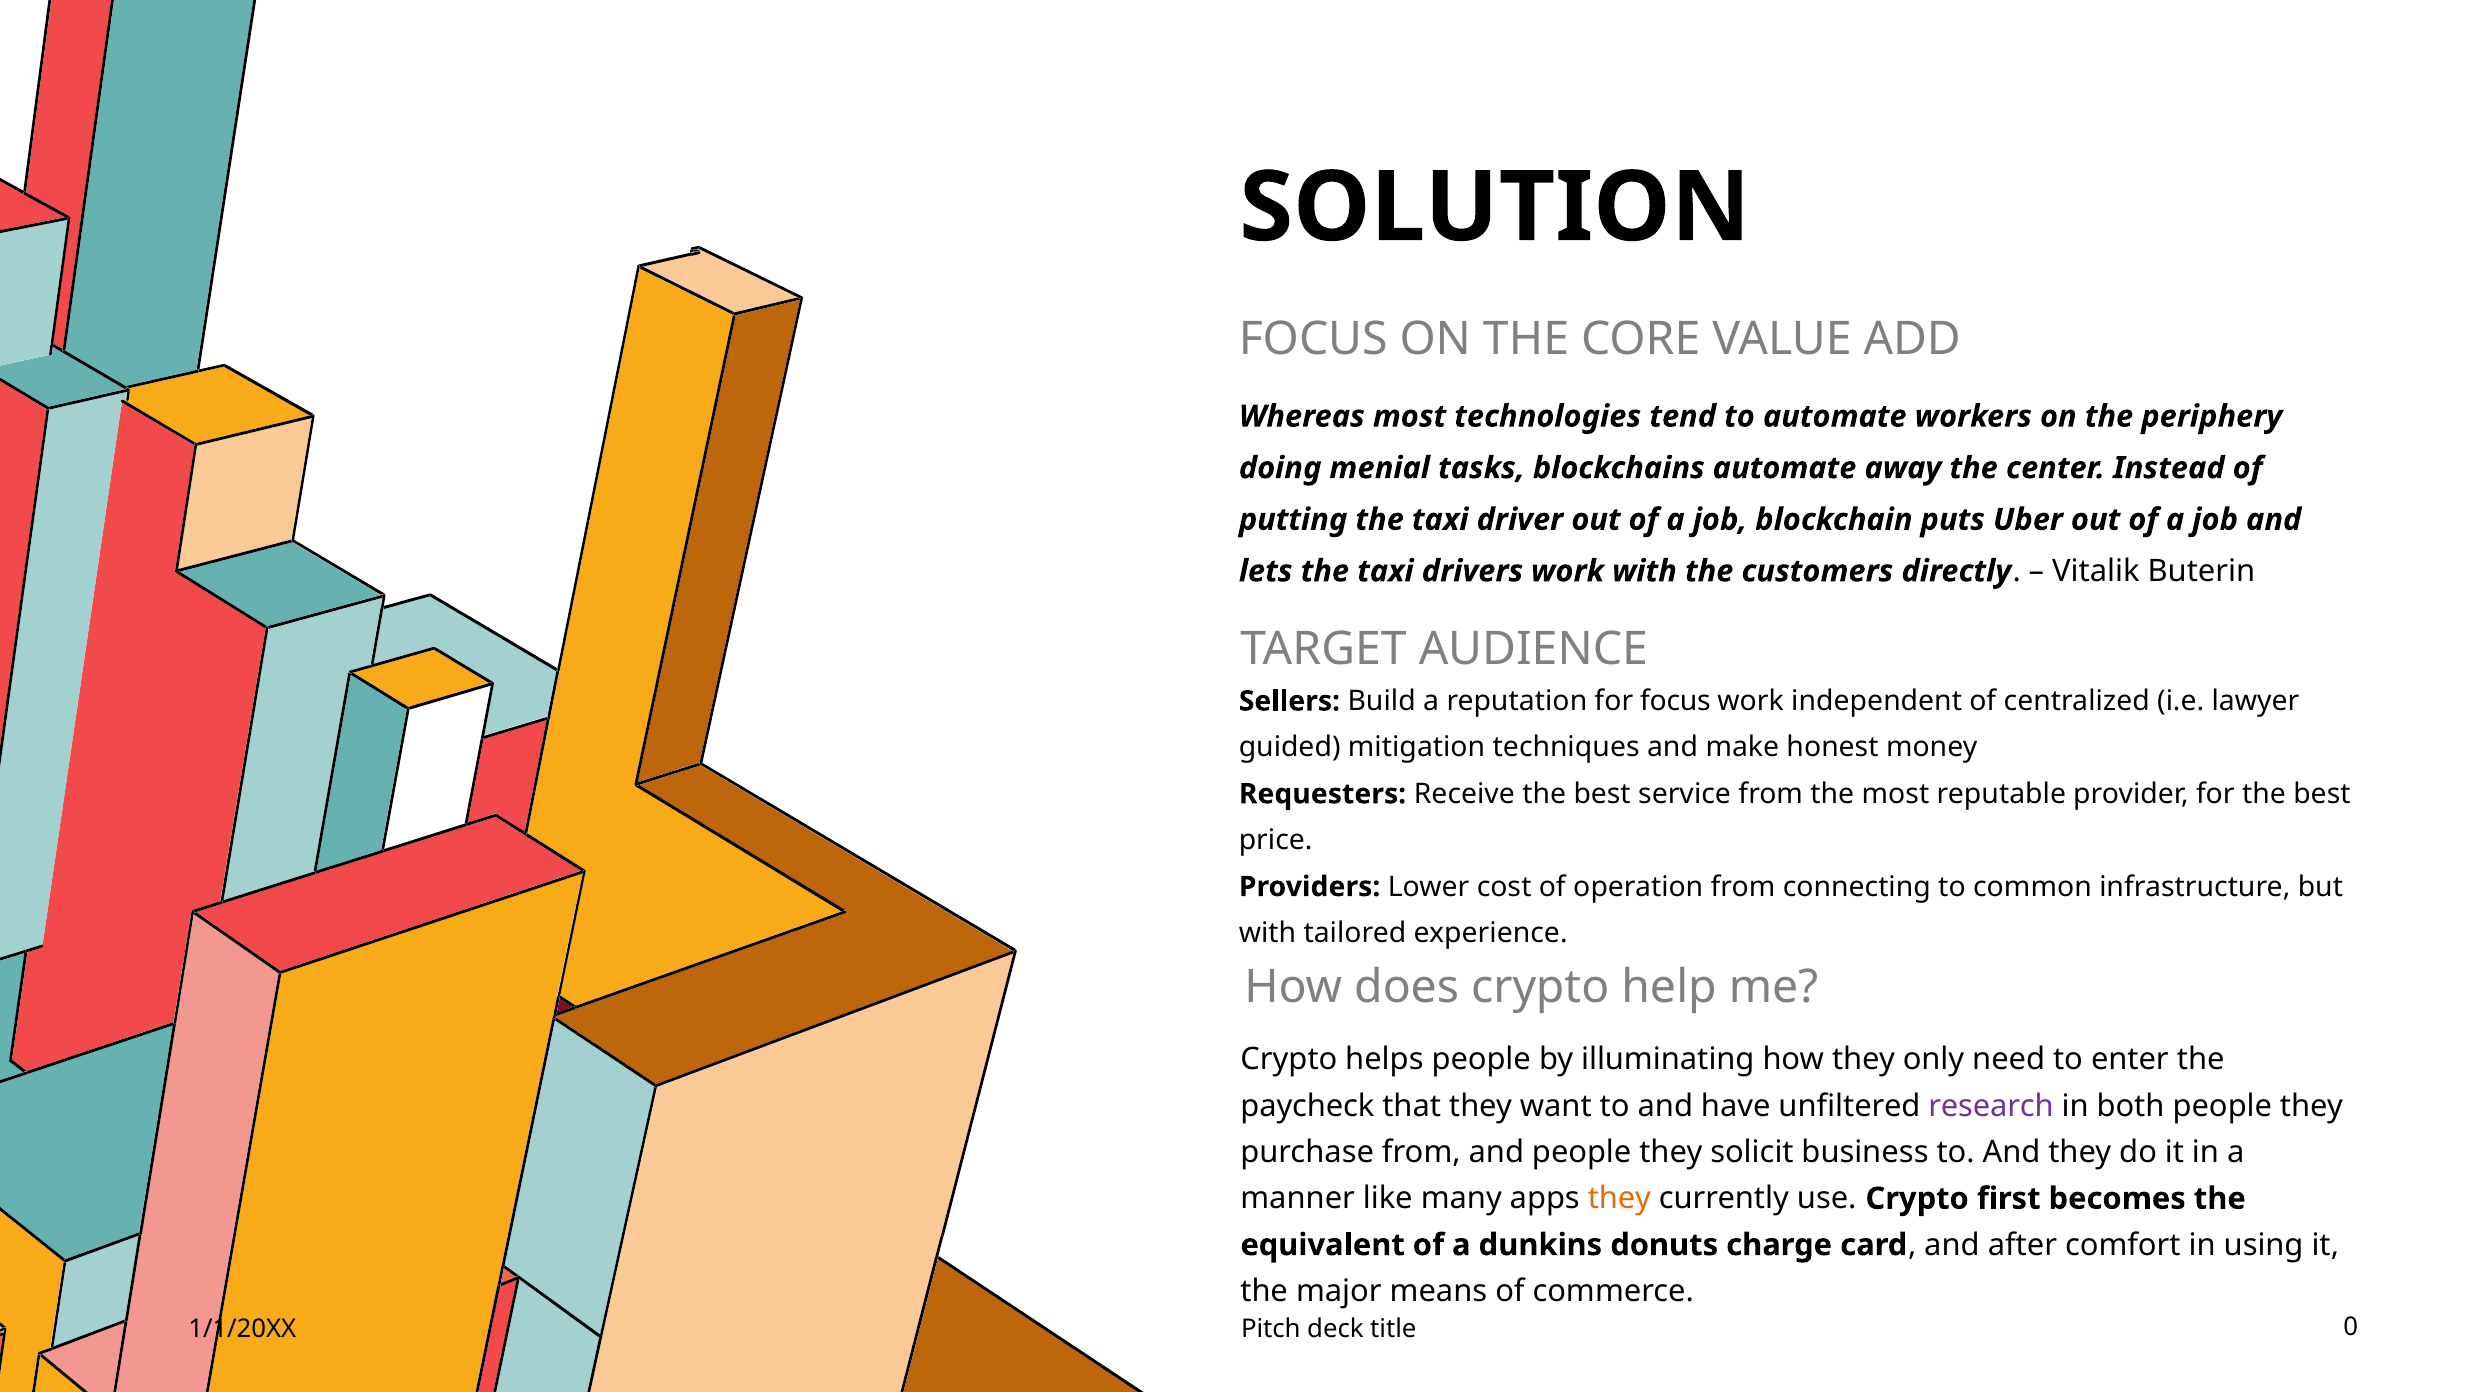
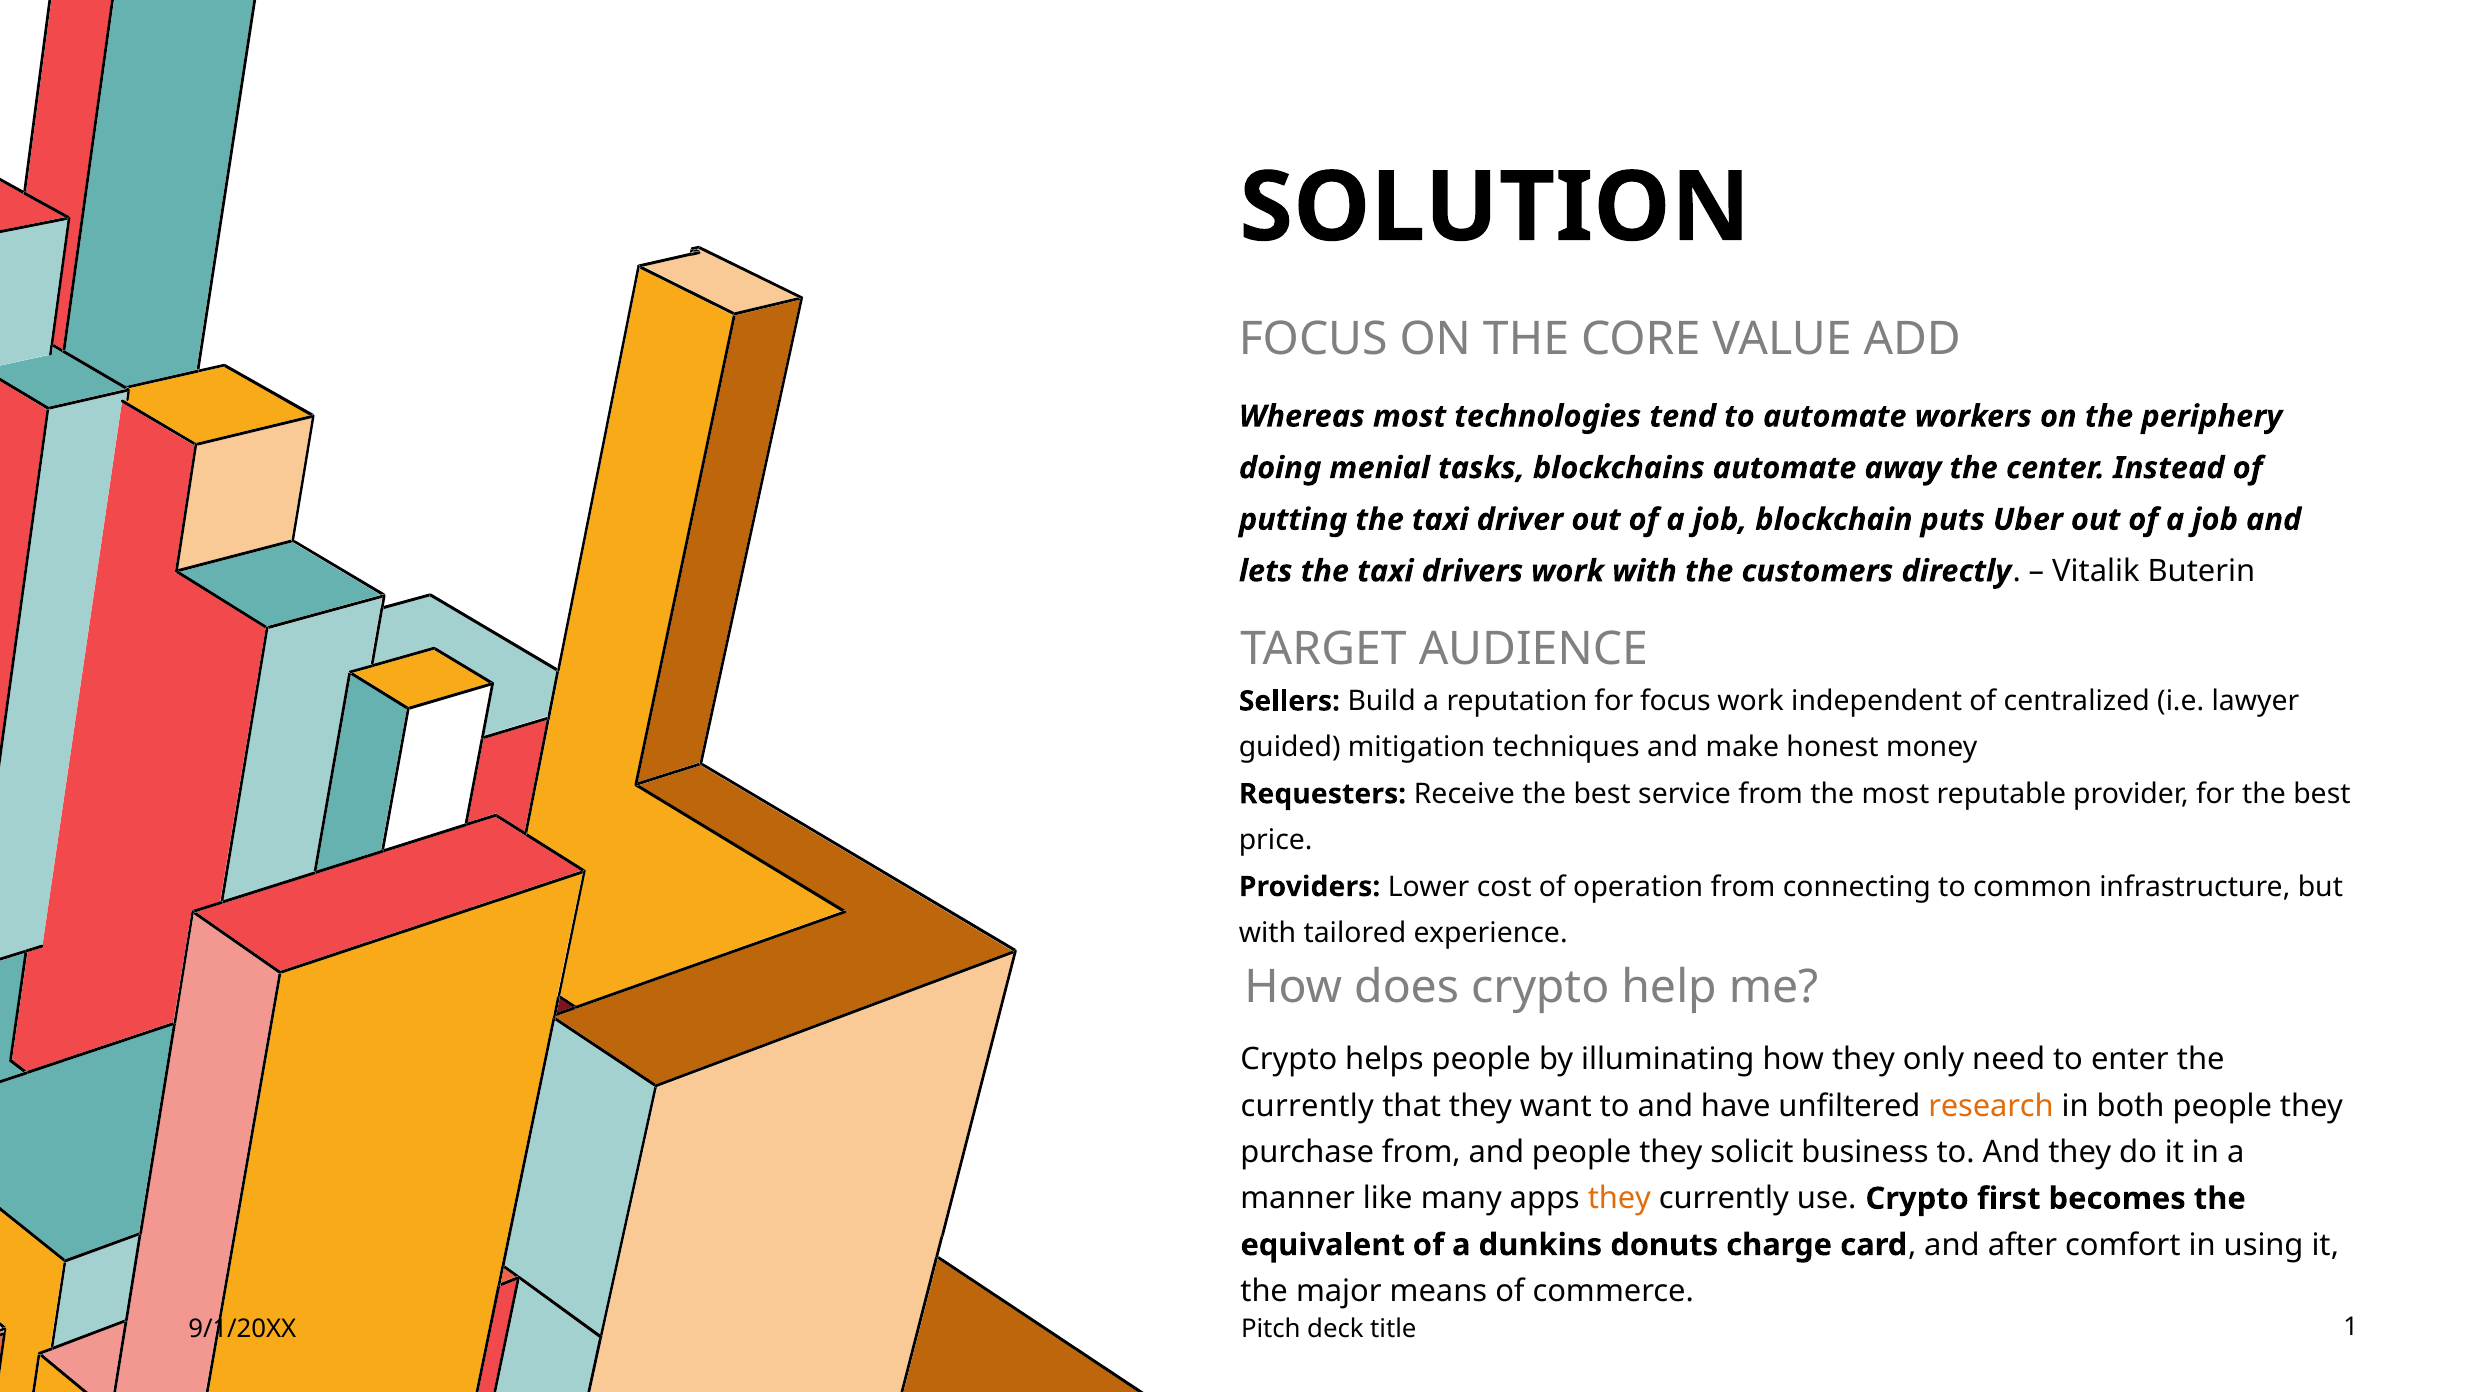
paycheck: paycheck -> currently (1307, 1106)
research colour: purple -> orange (1991, 1106)
1/1/20XX: 1/1/20XX -> 9/1/20XX (242, 1328)
0: 0 -> 1 (2351, 1326)
